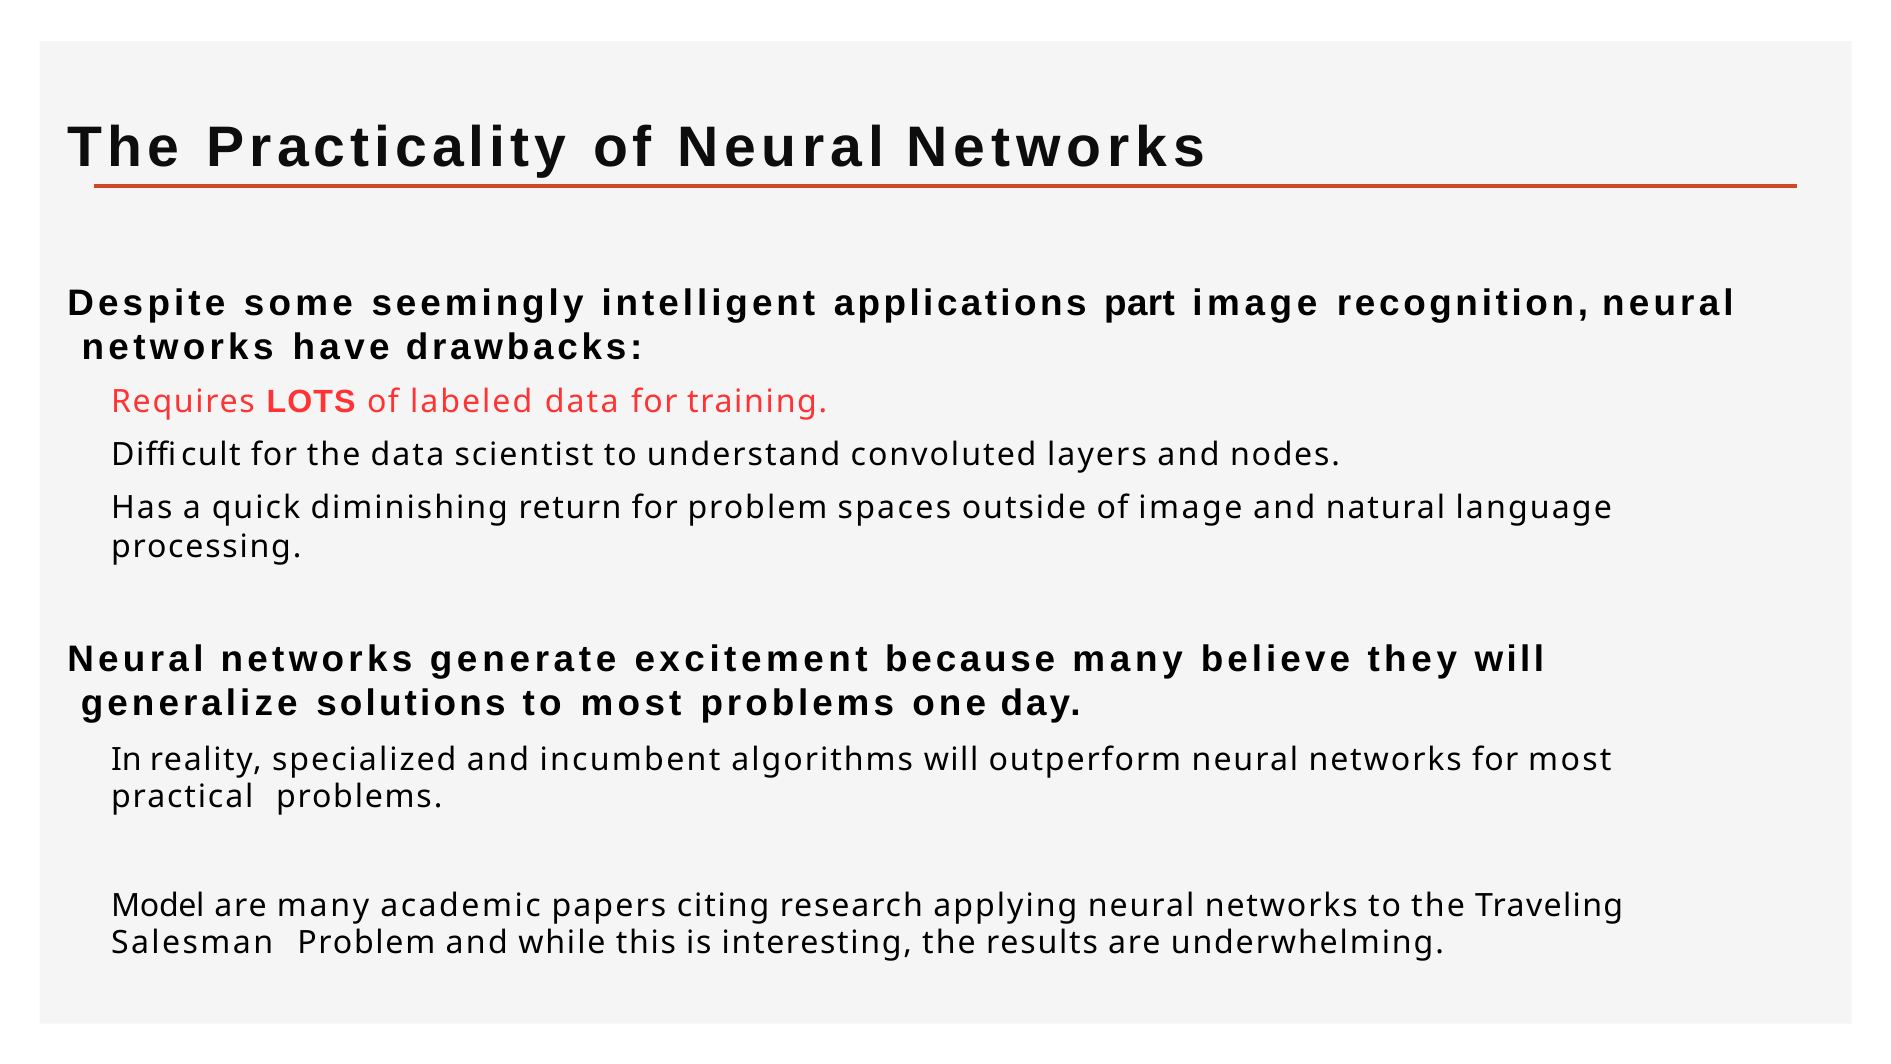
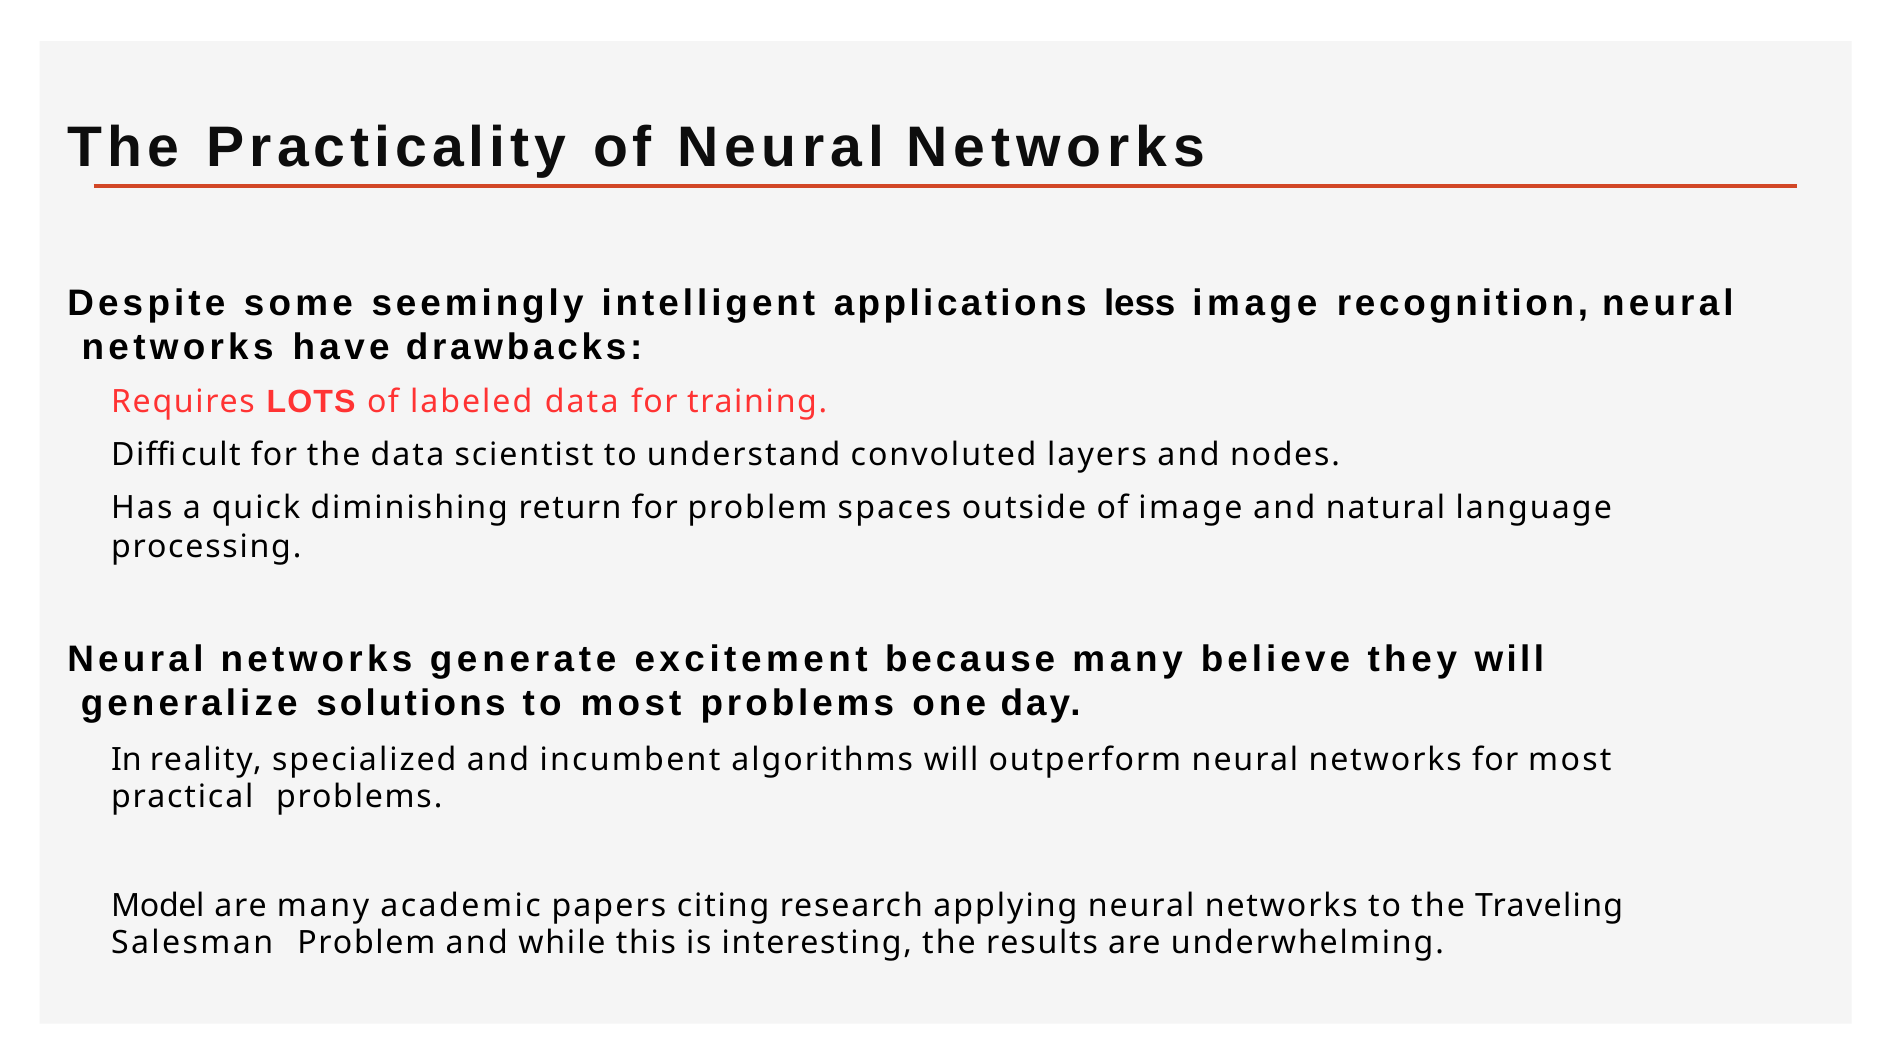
part: part -> less (1140, 303)
